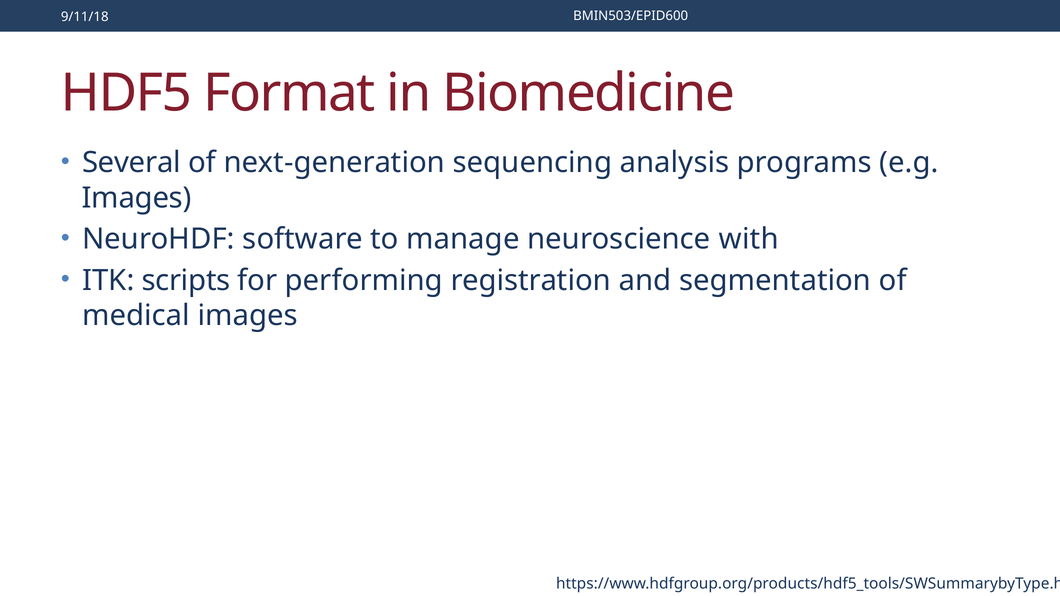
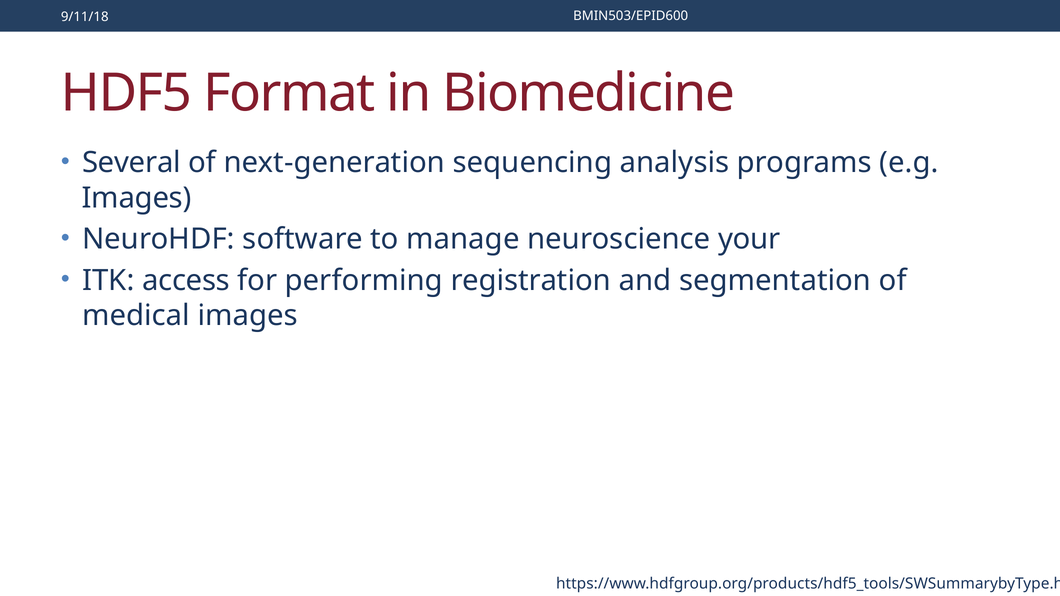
with: with -> your (749, 239)
scripts: scripts -> access (186, 281)
